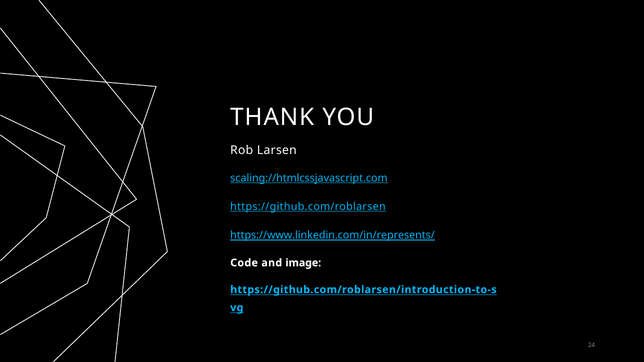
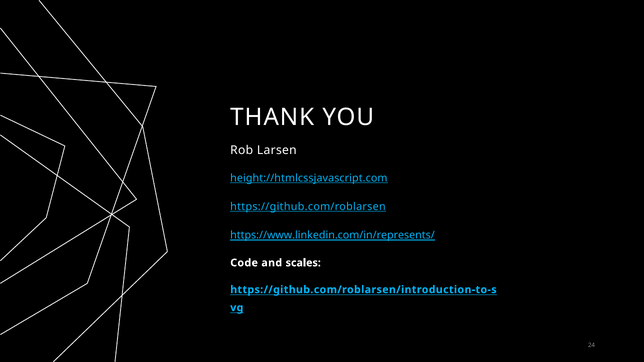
scaling://htmlcssjavascript.com: scaling://htmlcssjavascript.com -> height://htmlcssjavascript.com (309, 178)
image: image -> scales (303, 263)
